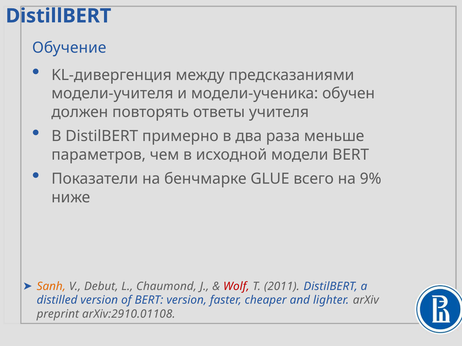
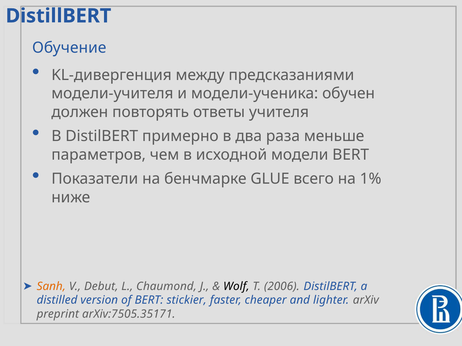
9%: 9% -> 1% (371, 179)
Wolf colour: red -> black (236, 287)
2011: 2011 -> 2006 (282, 287)
BERT version: version -> stickier (187, 301)
arXiv:2910.01108: arXiv:2910.01108 -> arXiv:7505.35171 (129, 314)
